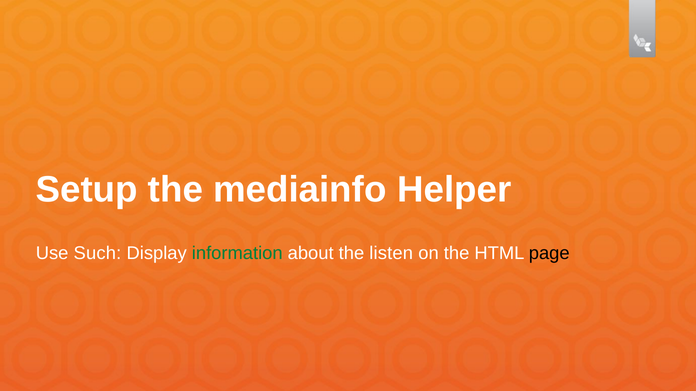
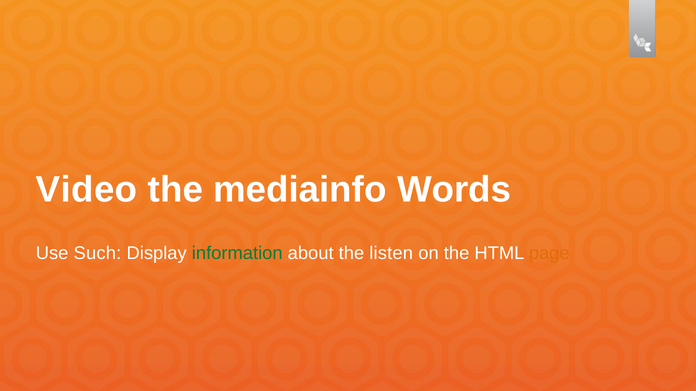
Setup: Setup -> Video (87, 190)
Helper: Helper -> Words (454, 190)
page colour: black -> orange (549, 253)
